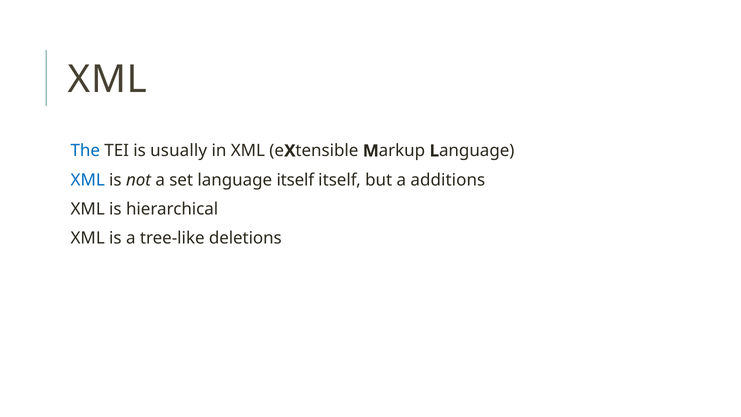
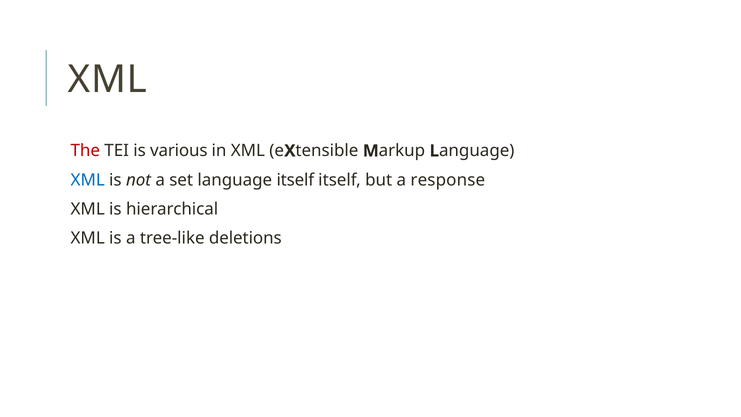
The colour: blue -> red (85, 151)
usually: usually -> various (179, 151)
additions: additions -> response (448, 180)
